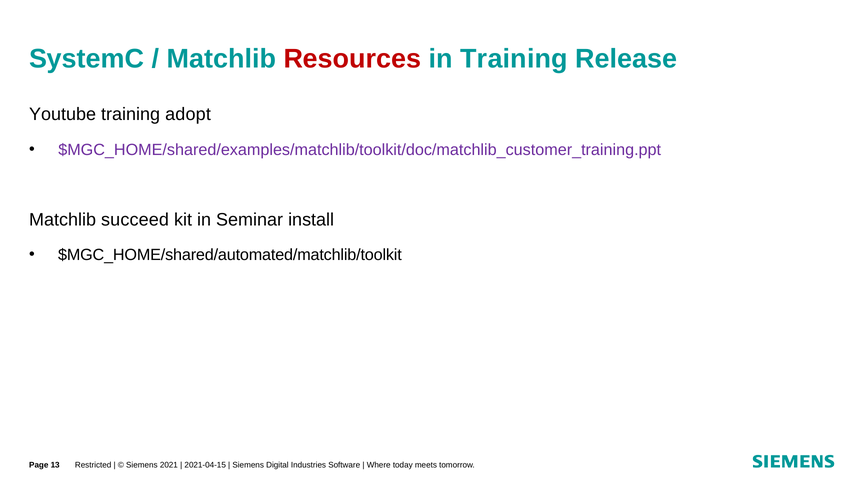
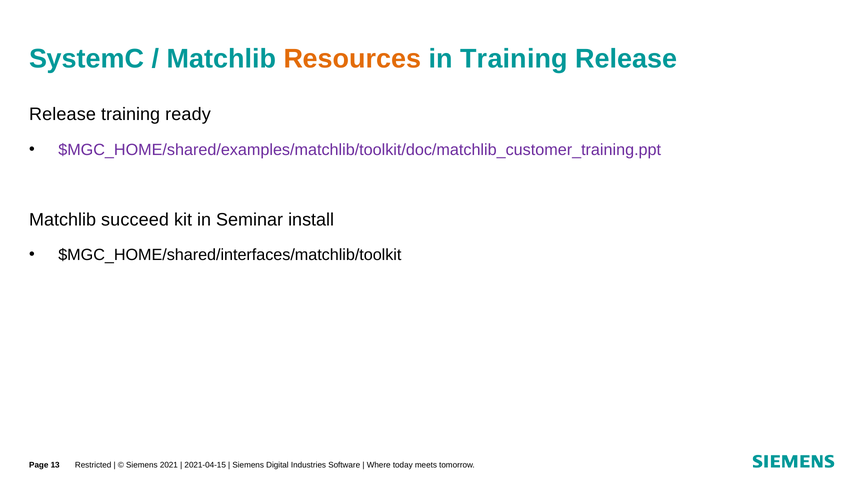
Resources colour: red -> orange (352, 59)
Youtube: Youtube -> Release (62, 114)
adopt: adopt -> ready (188, 114)
$MGC_HOME/shared/automated/matchlib/toolkit: $MGC_HOME/shared/automated/matchlib/toolkit -> $MGC_HOME/shared/interfaces/matchlib/toolkit (230, 255)
